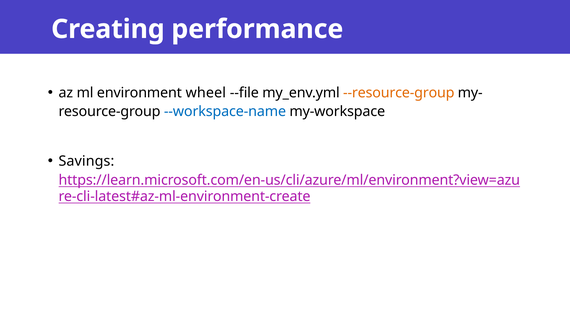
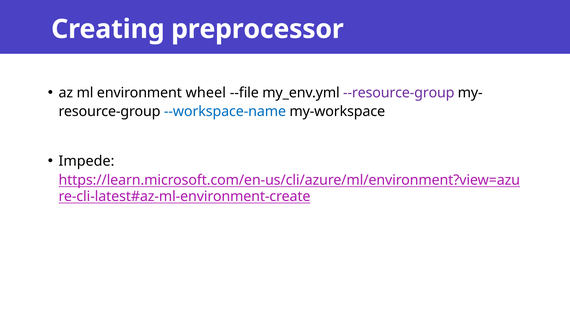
performance: performance -> preprocessor (257, 29)
--resource-group colour: orange -> purple (399, 93)
Savings: Savings -> Impede (86, 161)
